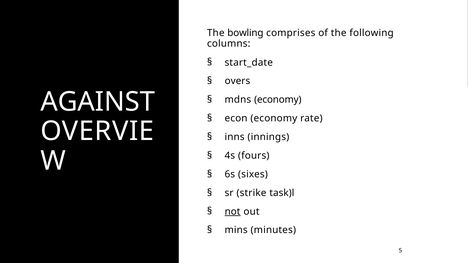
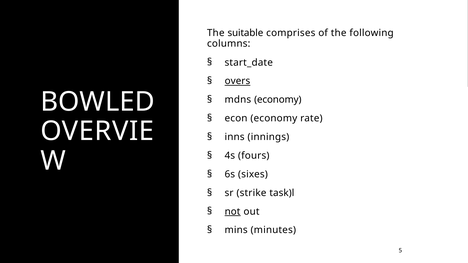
bowling: bowling -> suitable (245, 33)
overs underline: none -> present (237, 81)
AGAINST: AGAINST -> BOWLED (98, 102)
